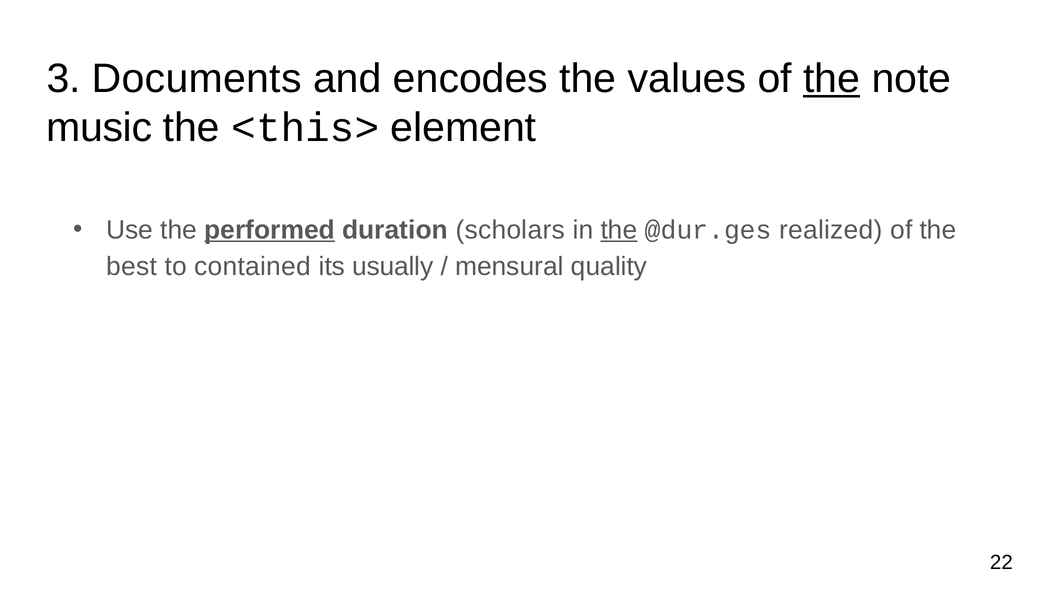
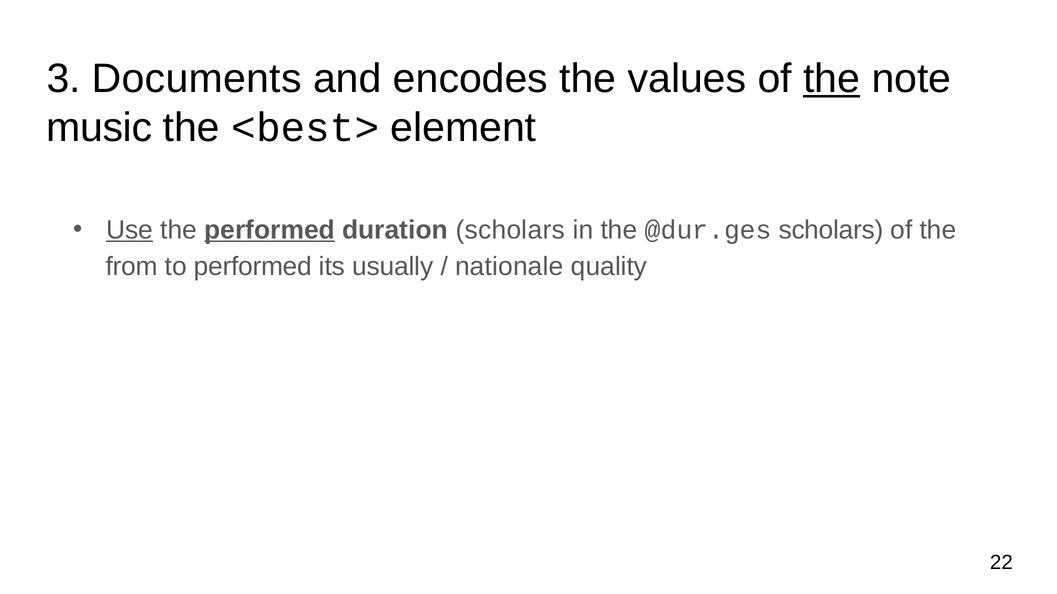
<this>: <this> -> <best> (305, 128)
Use underline: none -> present (130, 230)
the underline: present -> none (619, 230)
@dur.ges realized: realized -> scholars (831, 230)
best: best -> from (132, 267)
to contained: contained -> performed (253, 267)
mensural: mensural -> nationale (509, 267)
